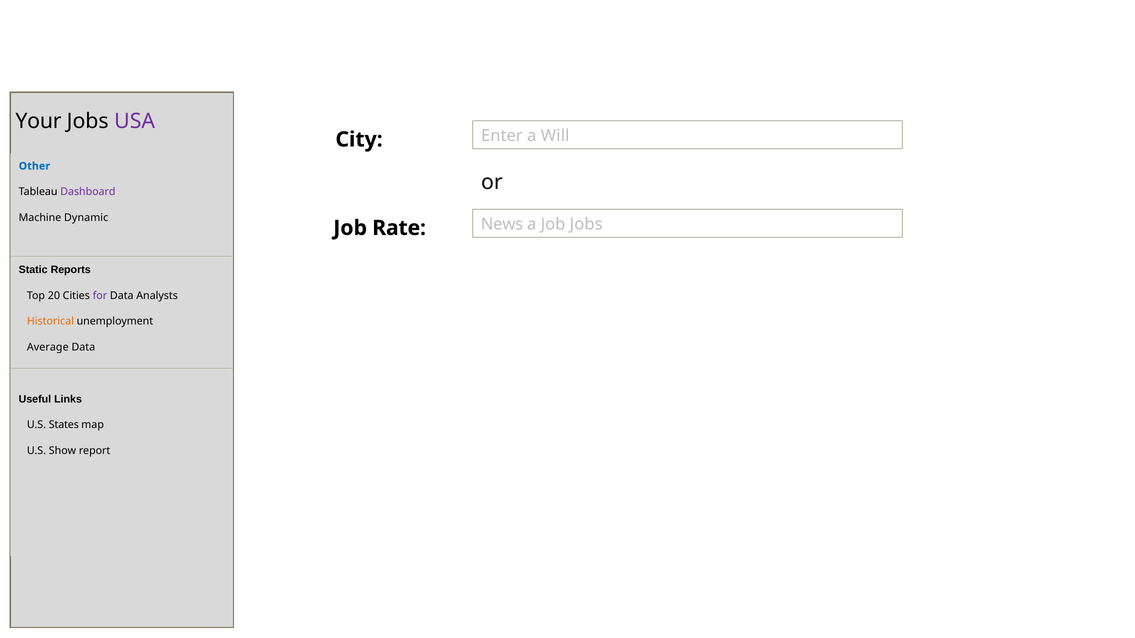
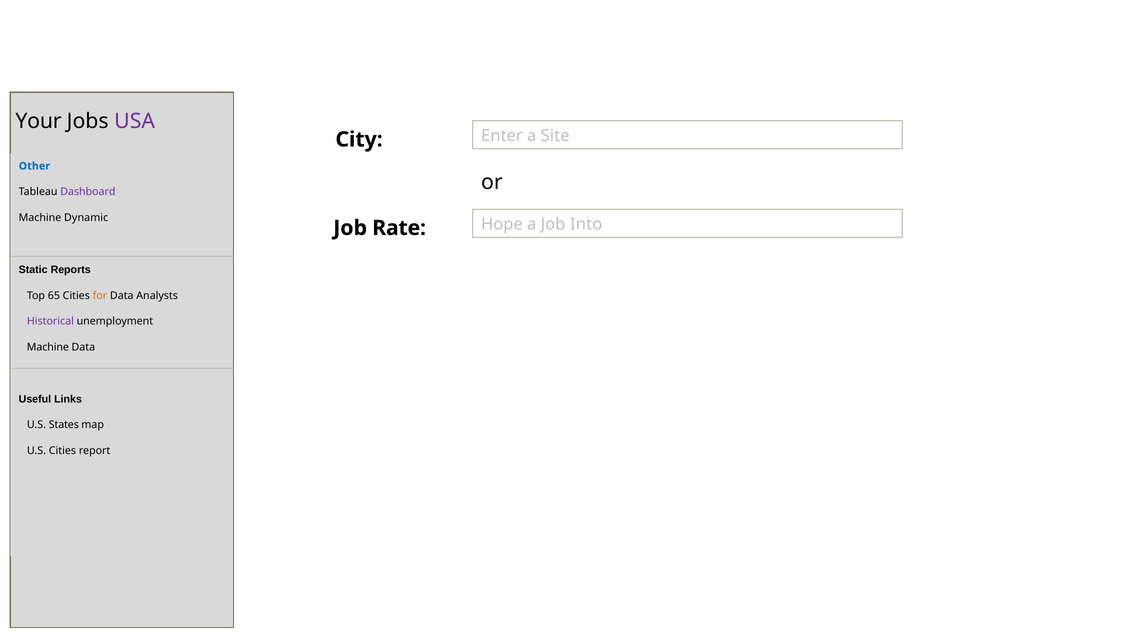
Will: Will -> Site (555, 136)
News: News -> Hope (502, 224)
Job Jobs: Jobs -> Into (586, 224)
20: 20 -> 65 (54, 296)
for colour: purple -> orange (100, 296)
Historical colour: orange -> purple (50, 322)
Average: Average -> Machine (48, 348)
U.S Show: Show -> Cities (62, 451)
